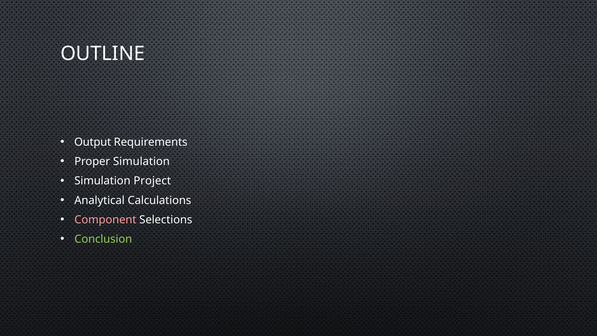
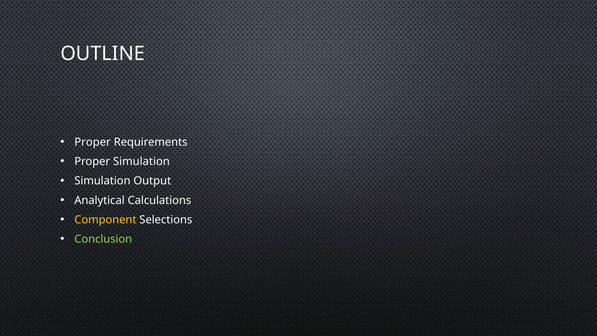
Output: Output -> Proper (93, 142)
Project: Project -> Output (152, 181)
Component colour: pink -> yellow (105, 220)
